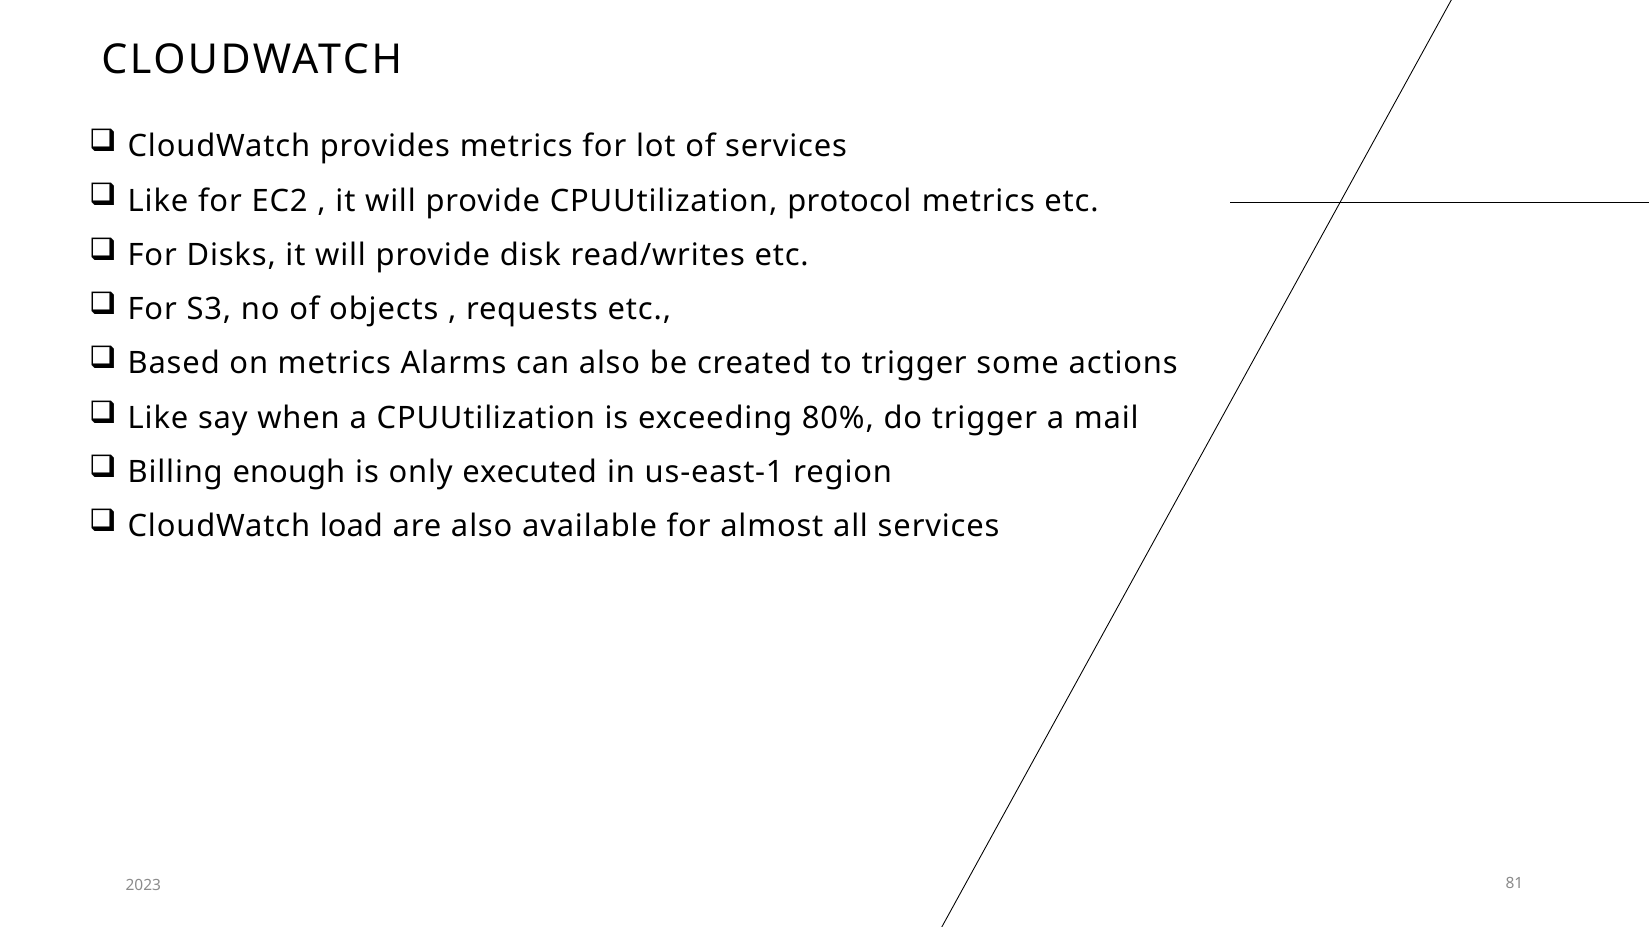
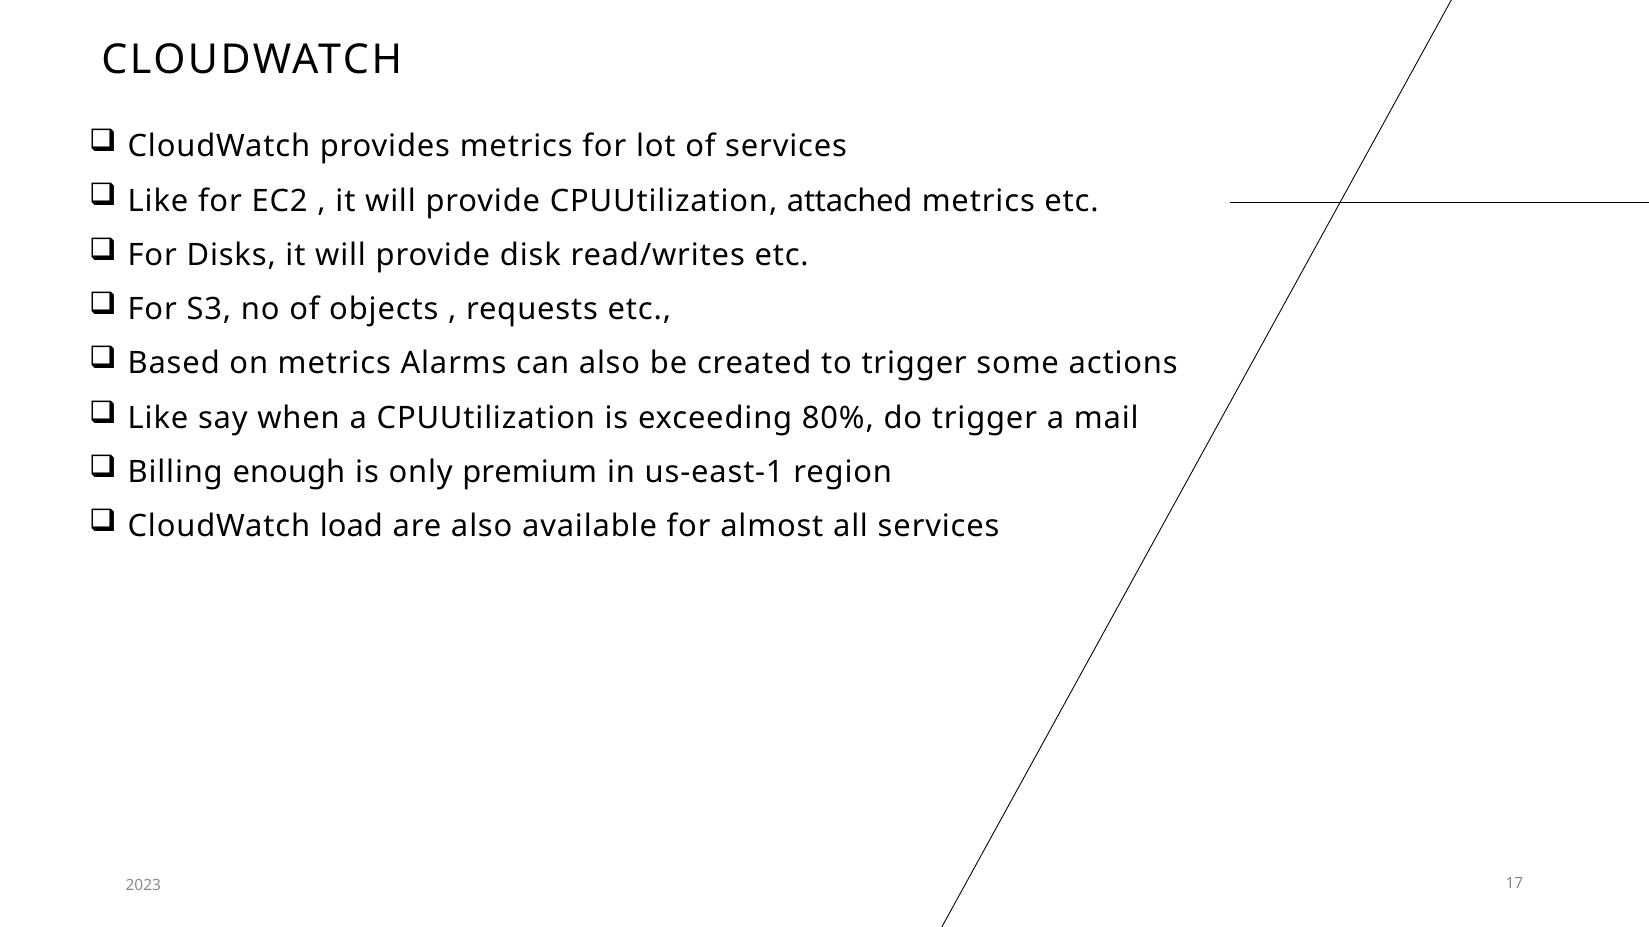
protocol: protocol -> attached (850, 201)
executed: executed -> premium (530, 472)
81: 81 -> 17 (1515, 884)
